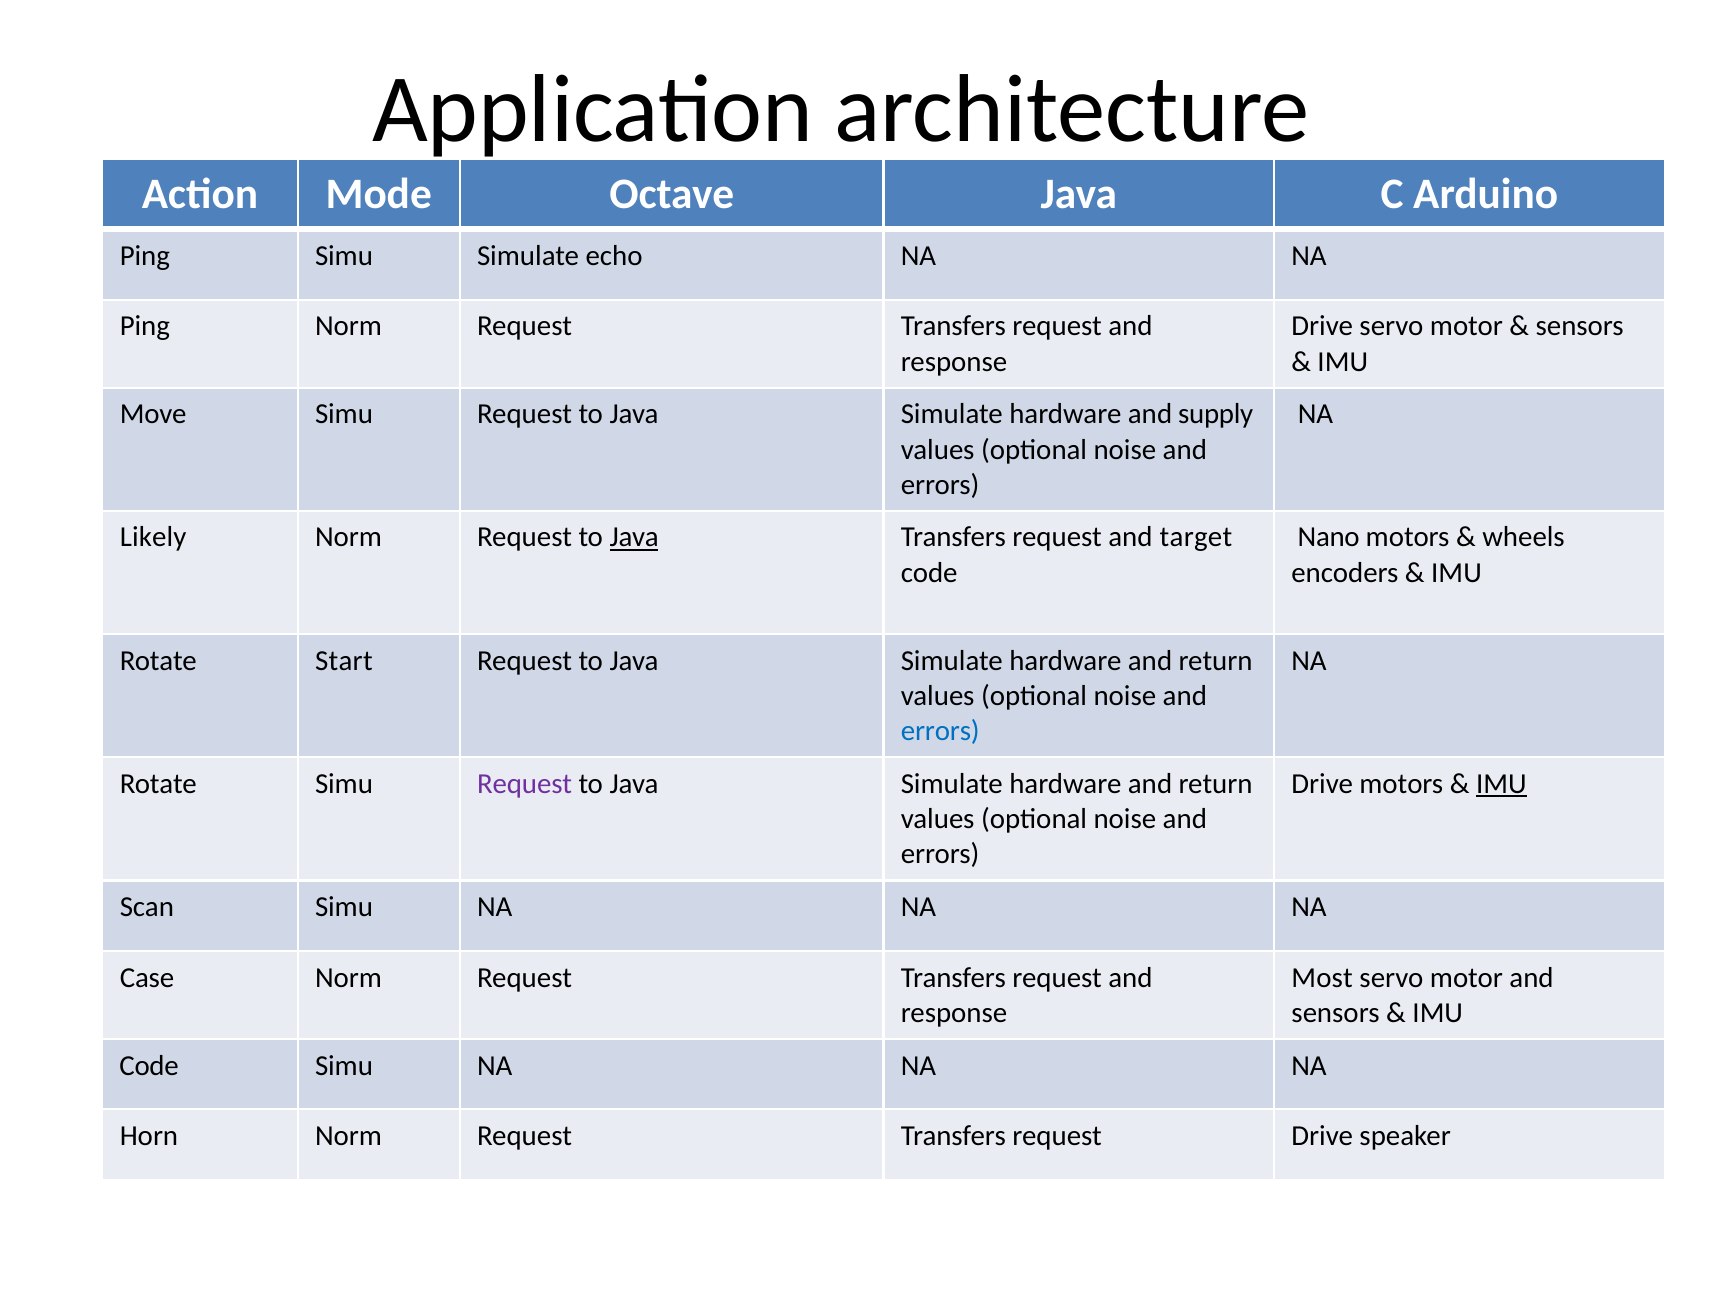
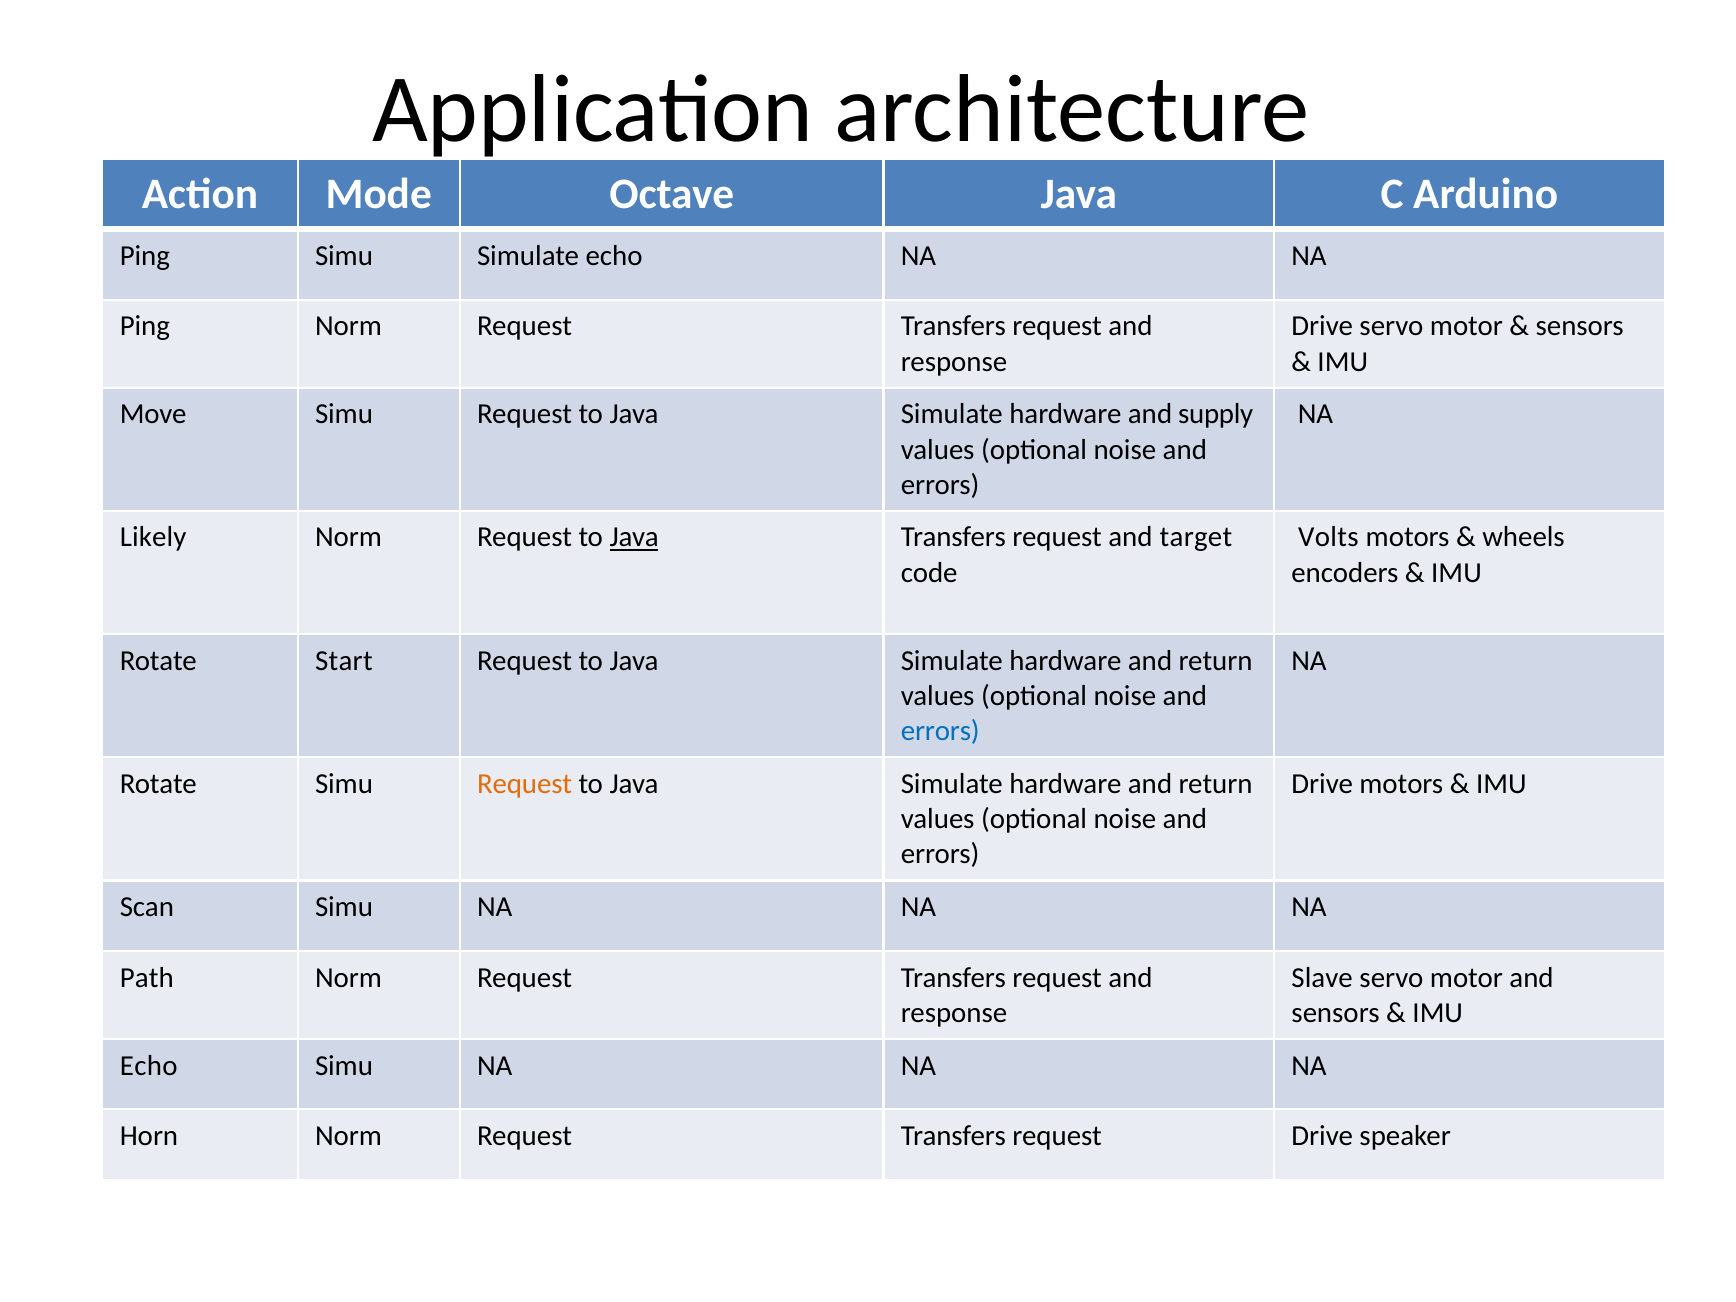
Nano: Nano -> Volts (1328, 537)
Request colour: purple -> orange (525, 784)
IMU underline: present -> none (1501, 784)
Case: Case -> Path (147, 978)
Most: Most -> Slave (1322, 978)
Code: Code -> Echo (149, 1065)
